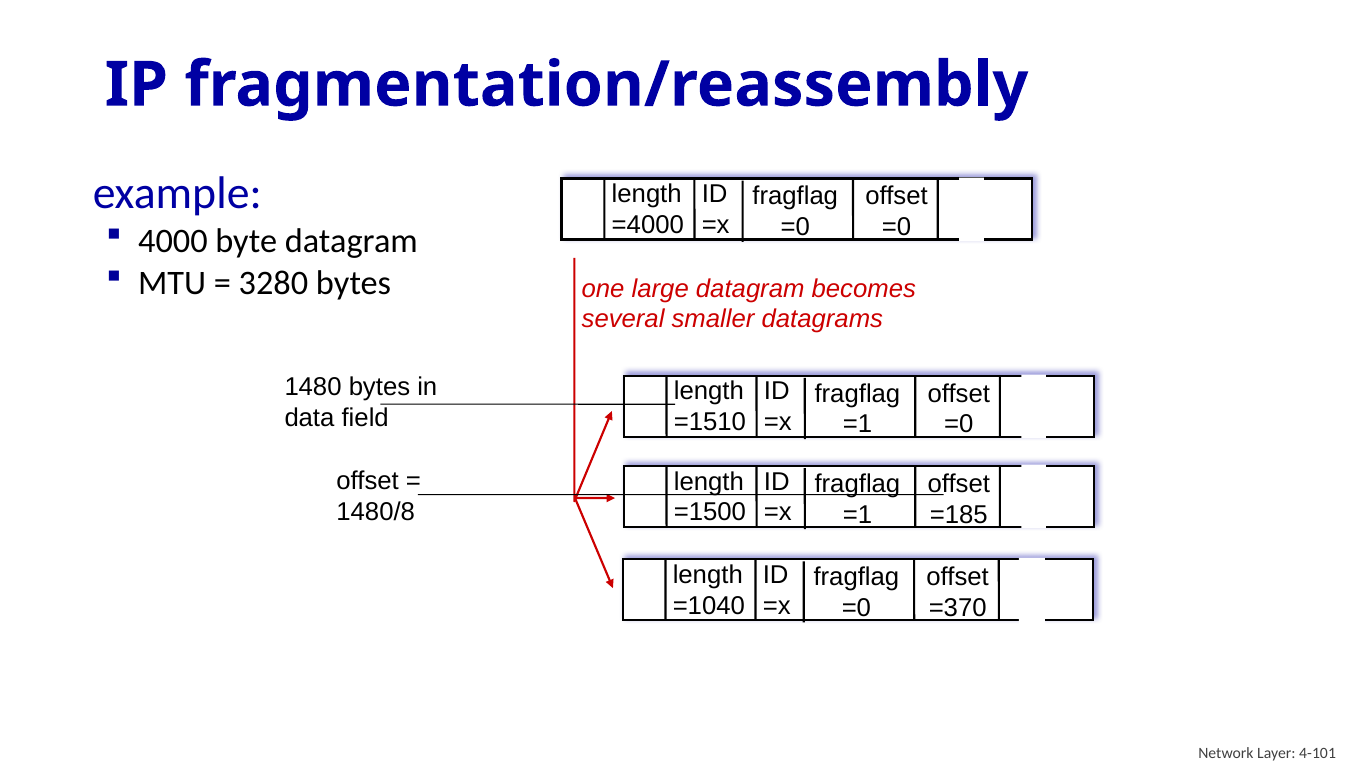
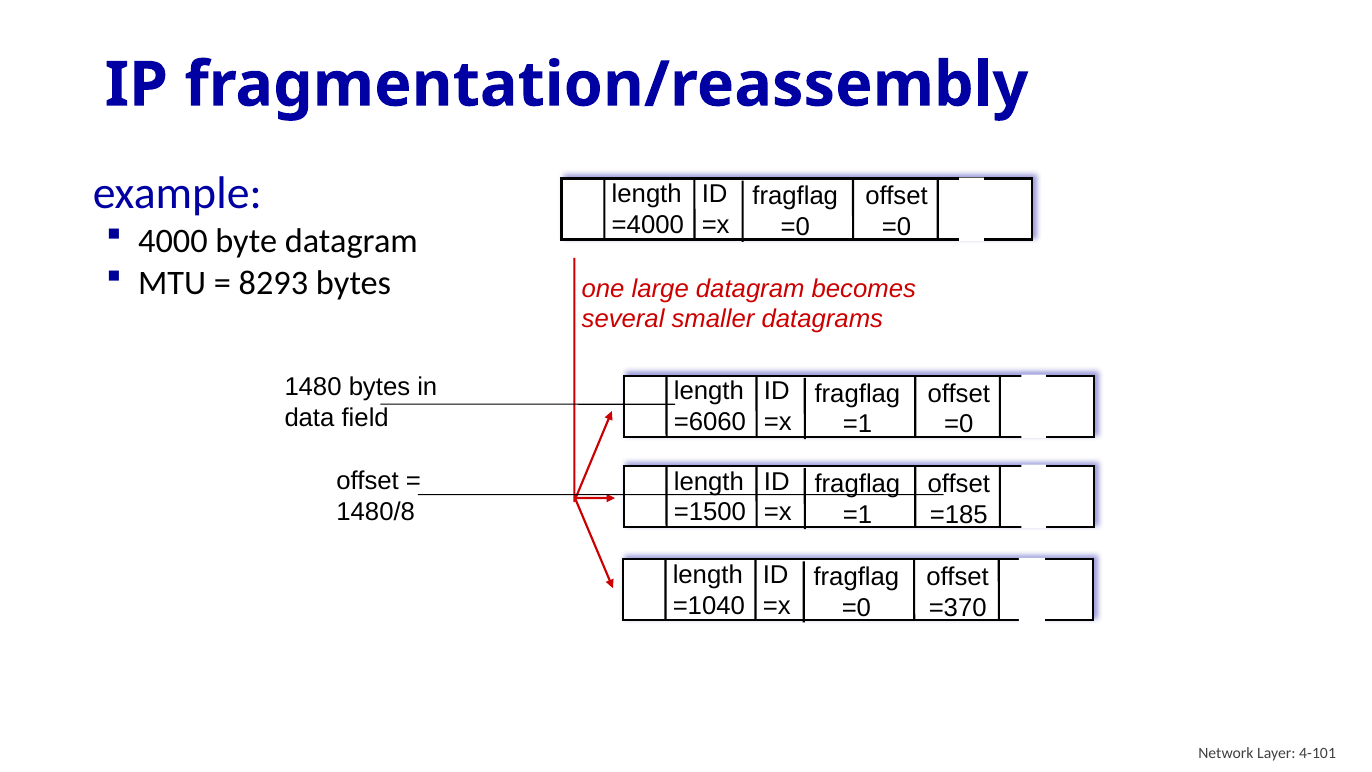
3280: 3280 -> 8293 (273, 283)
=1510: =1510 -> =6060 (710, 422)
